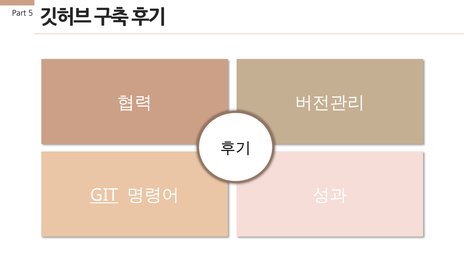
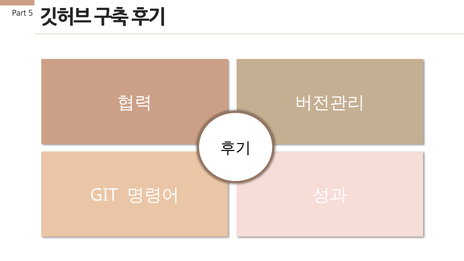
GIT underline: present -> none (104, 195)
